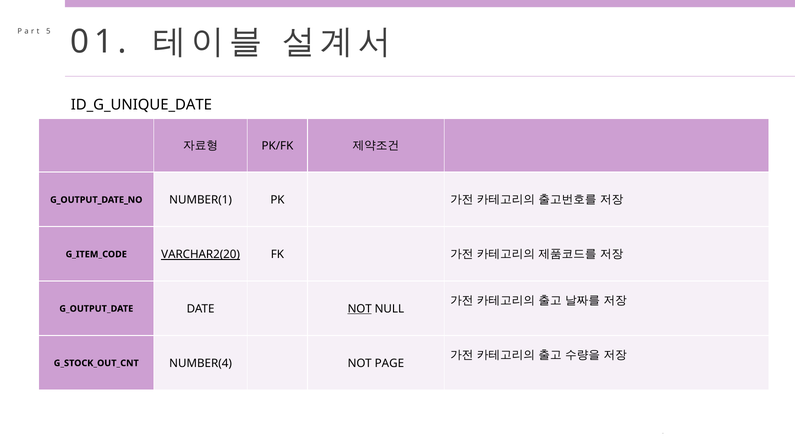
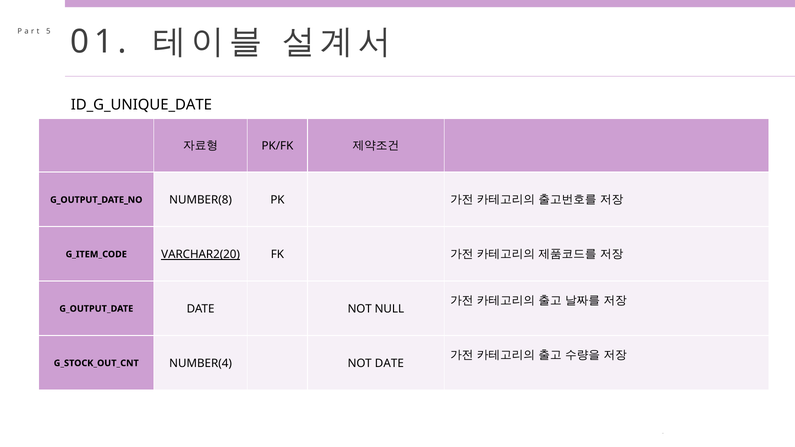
NUMBER(1: NUMBER(1 -> NUMBER(8 (201, 200)
NOT underline: present -> none (360, 309)
NOT PAGE: PAGE -> DATE (389, 363)
